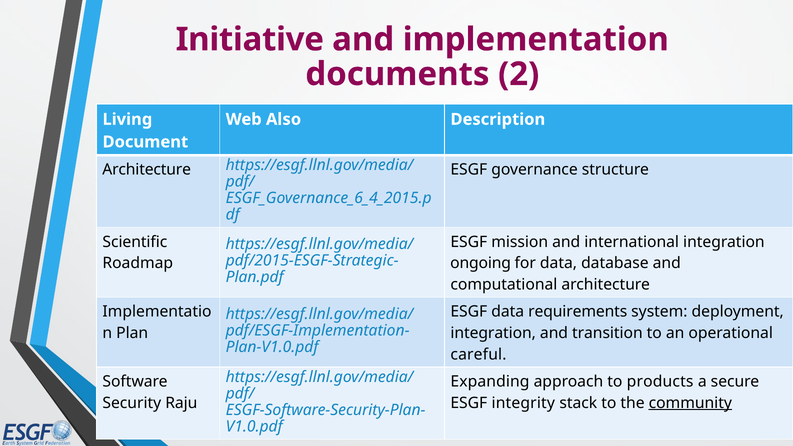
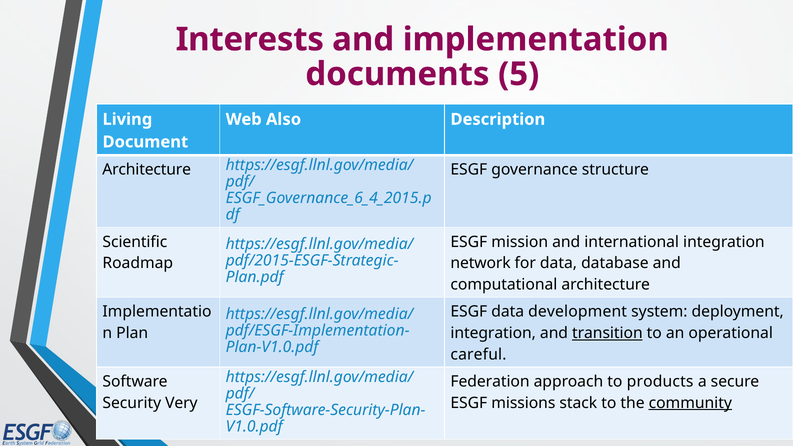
Initiative: Initiative -> Interests (250, 39)
2: 2 -> 5 (519, 74)
ongoing: ongoing -> network (481, 263)
requirements: requirements -> development (578, 312)
transition underline: none -> present (607, 333)
Expanding: Expanding -> Federation (490, 382)
Raju: Raju -> Very (181, 403)
integrity: integrity -> missions (523, 403)
